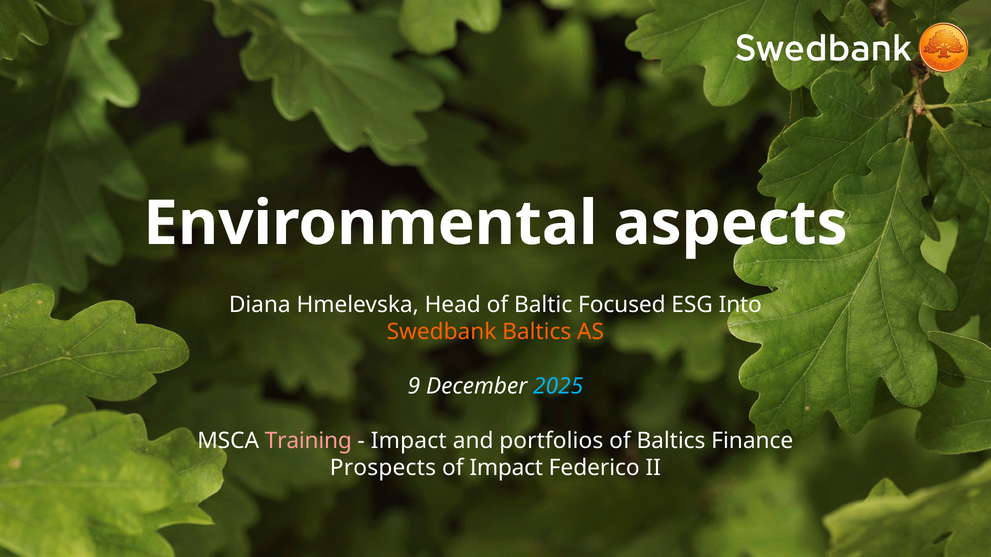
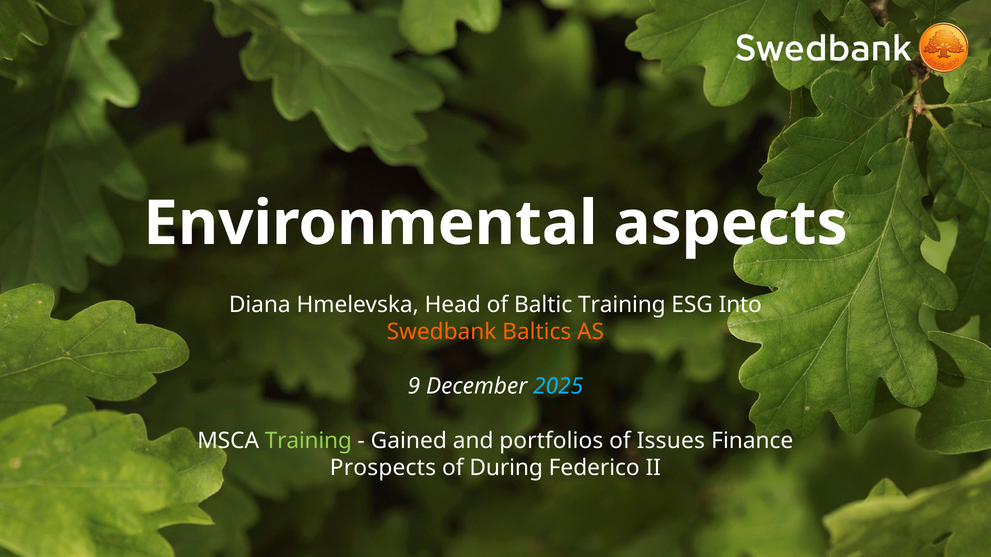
Baltic Focused: Focused -> Training (622, 305)
Training colour: pink -> light green (308, 441)
Impact: Impact -> Gained (409, 441)
of Baltics: Baltics -> Issues (671, 441)
of Impact: Impact -> During (506, 468)
